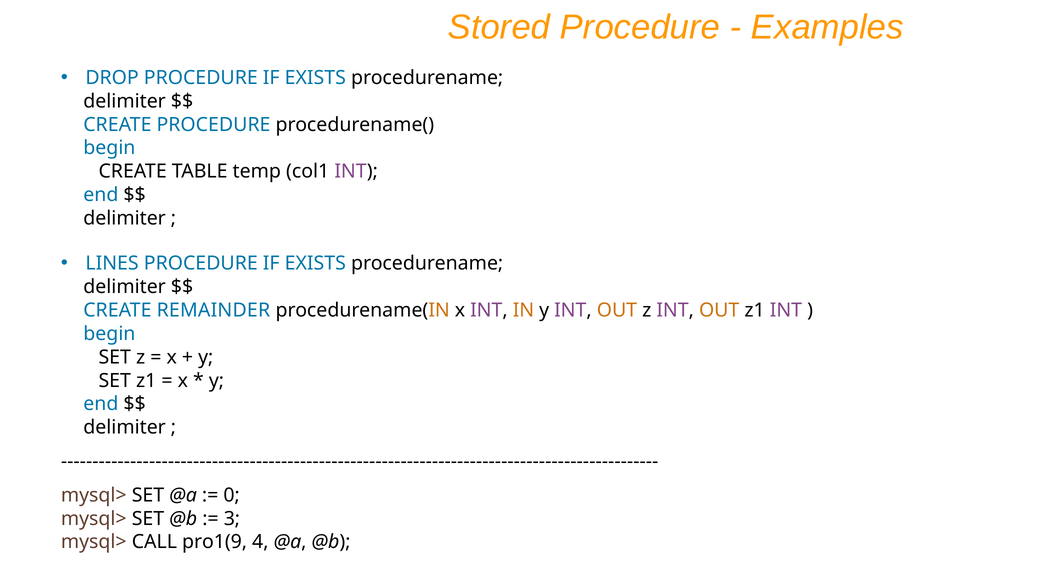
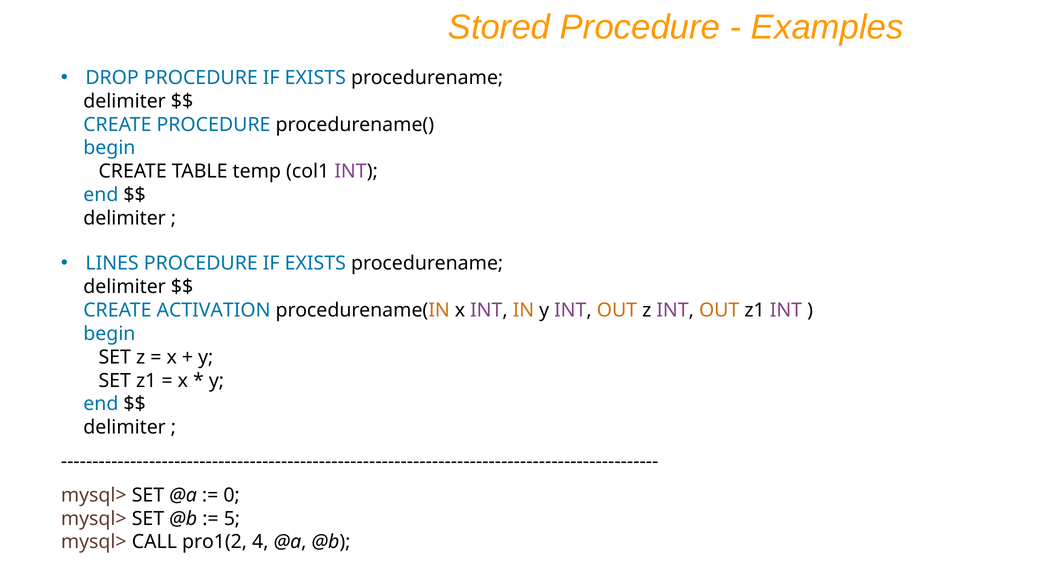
REMAINDER: REMAINDER -> ACTIVATION (214, 310)
3: 3 -> 5 (232, 519)
pro1(9: pro1(9 -> pro1(2 (215, 542)
